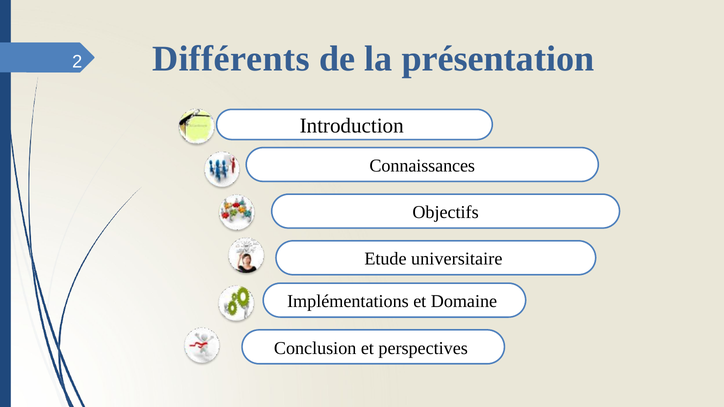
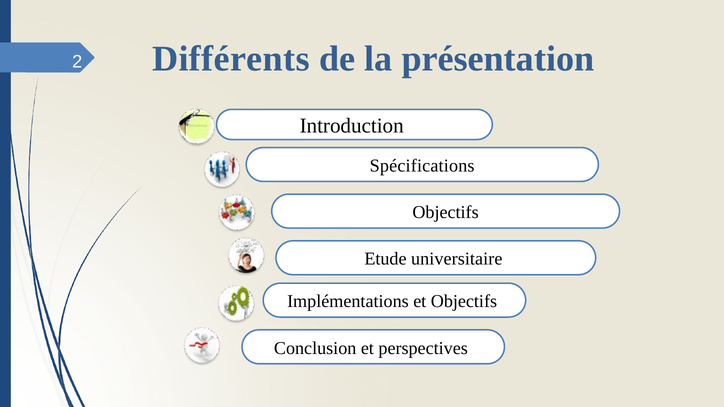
Connaissances: Connaissances -> Spécifications (422, 166)
et Domaine: Domaine -> Objectifs (464, 302)
